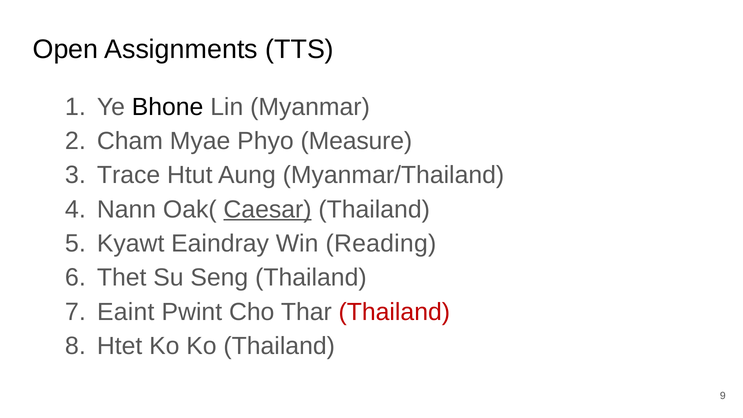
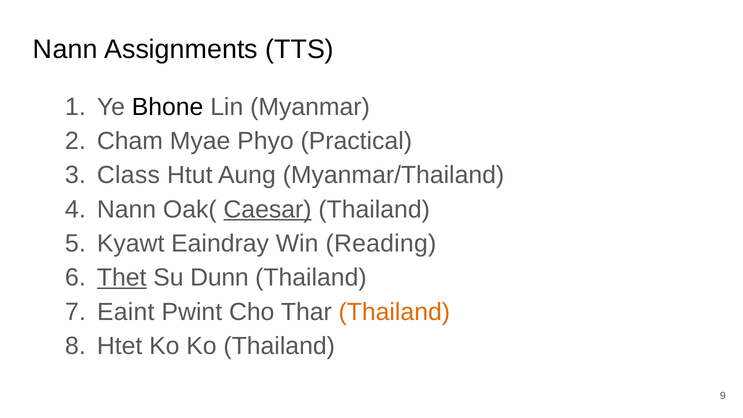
Open: Open -> Nann (65, 49)
Measure: Measure -> Practical (356, 141)
Trace: Trace -> Class (128, 175)
Thet underline: none -> present (122, 278)
Seng: Seng -> Dunn (219, 278)
Thailand colour: red -> orange (394, 312)
